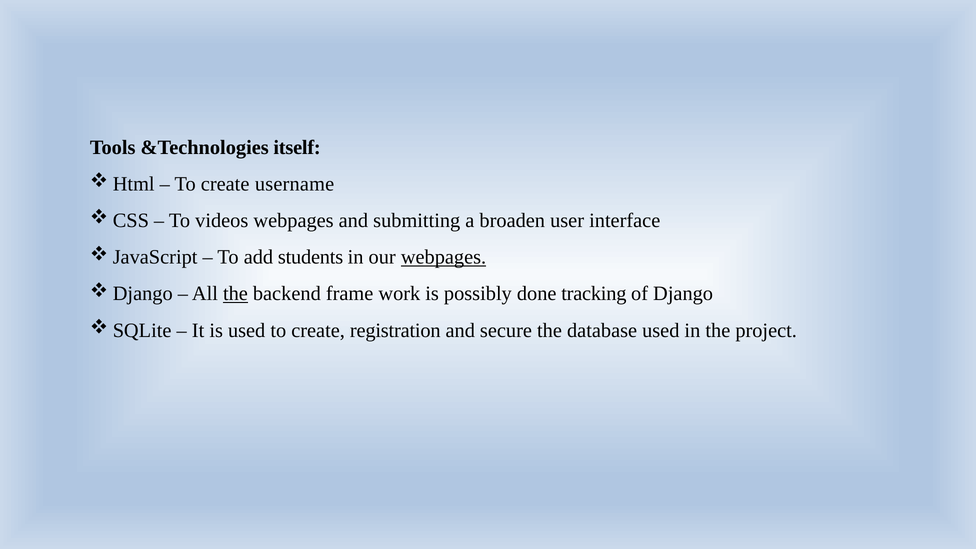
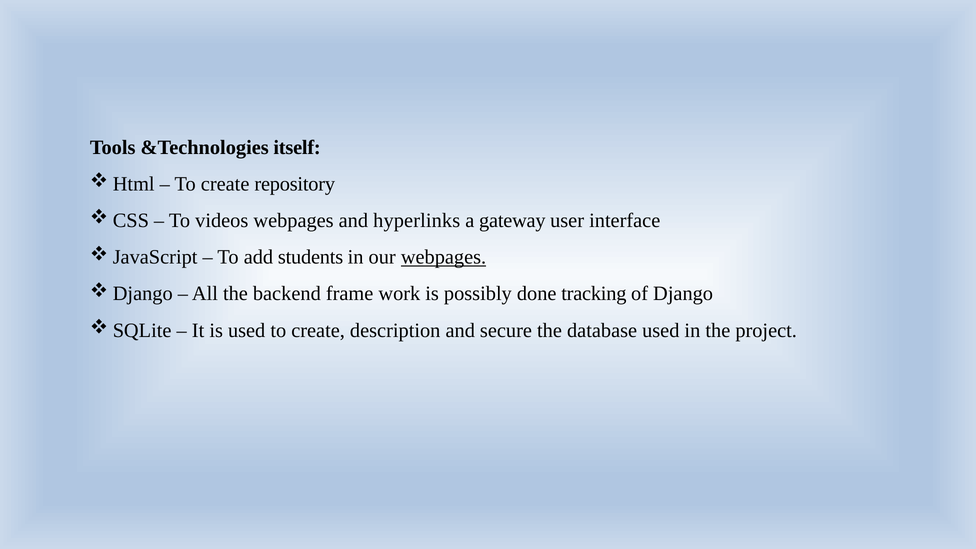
username: username -> repository (295, 184)
submitting: submitting -> hyperlinks (417, 221)
broaden: broaden -> gateway (512, 221)
the underline: present -> none (235, 294)
registration: registration -> description (395, 330)
